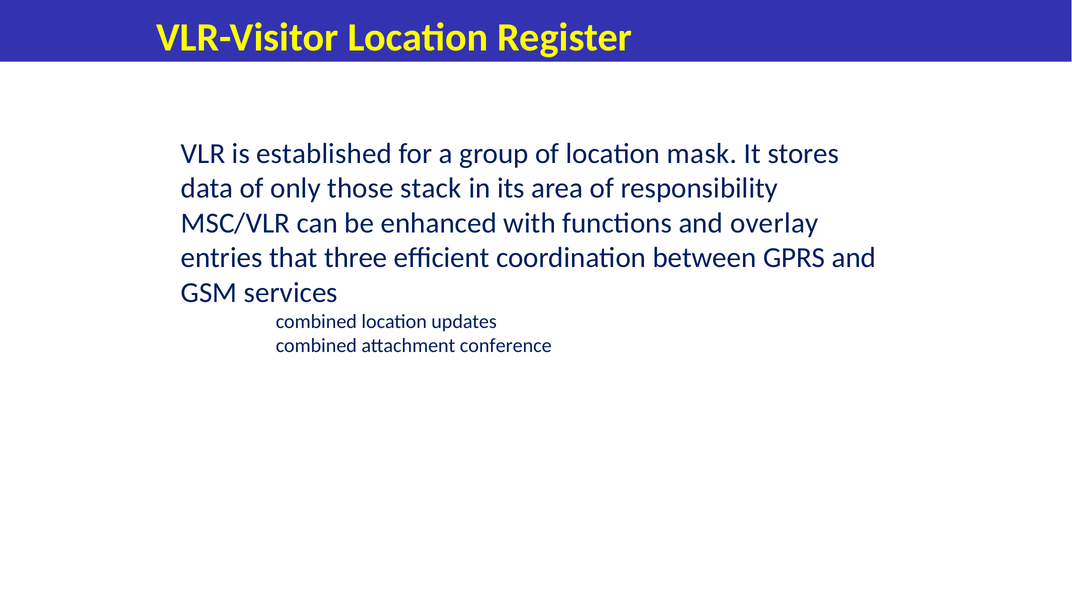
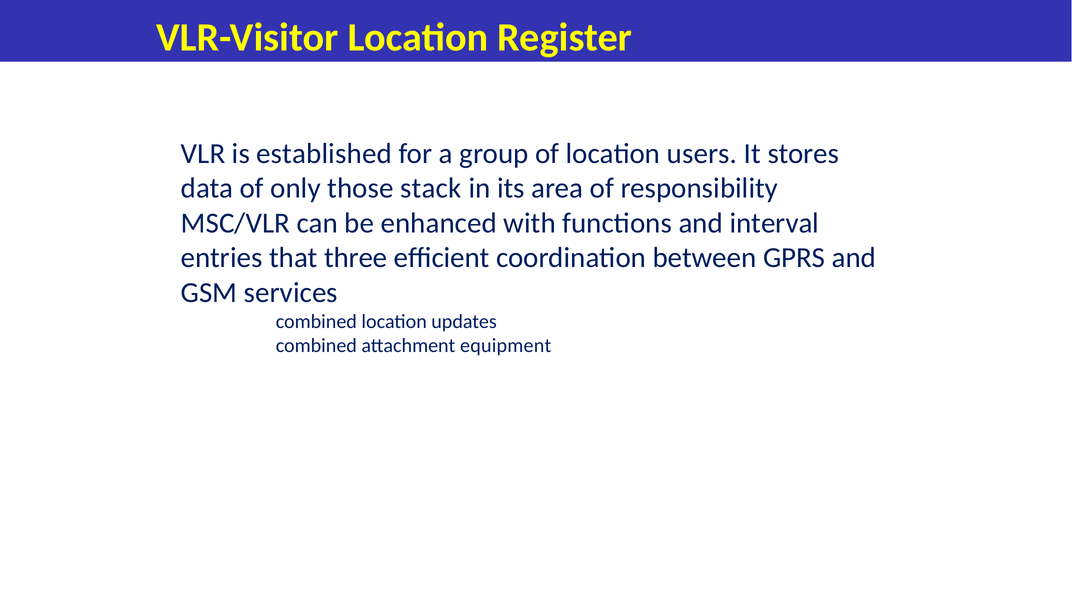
mask: mask -> users (702, 153)
overlay: overlay -> interval (774, 223)
conference: conference -> equipment (506, 346)
